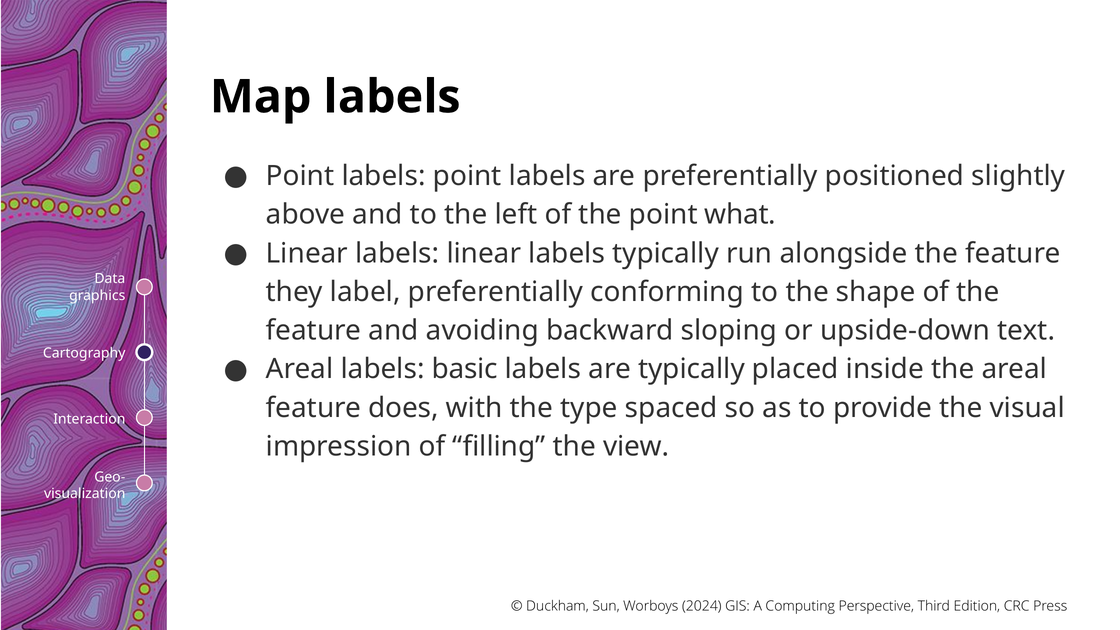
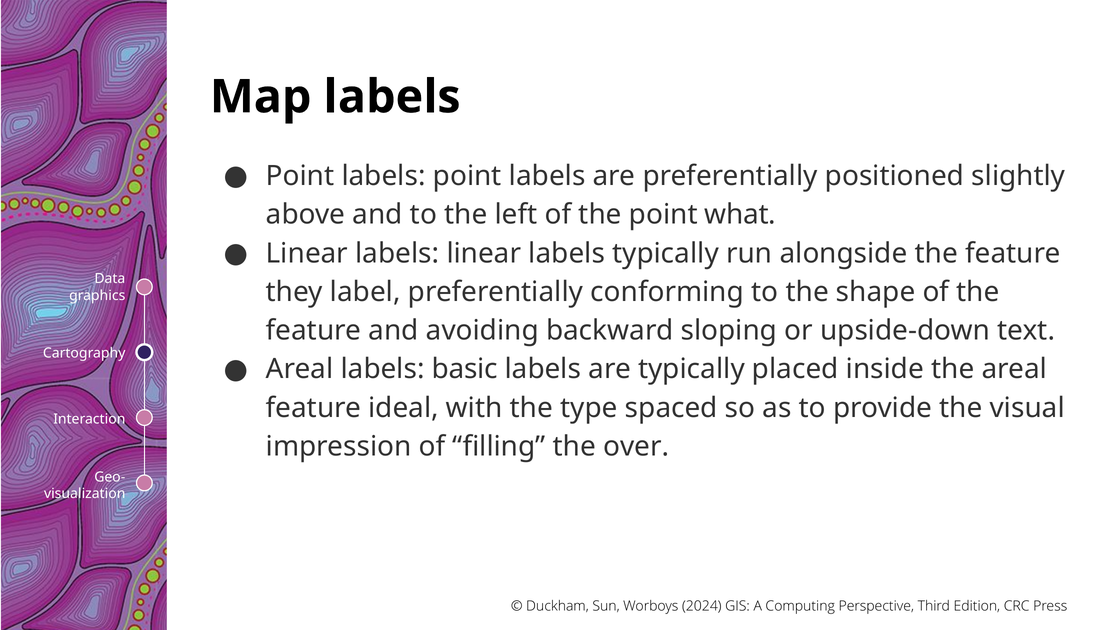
does: does -> ideal (404, 408)
view: view -> over (636, 447)
